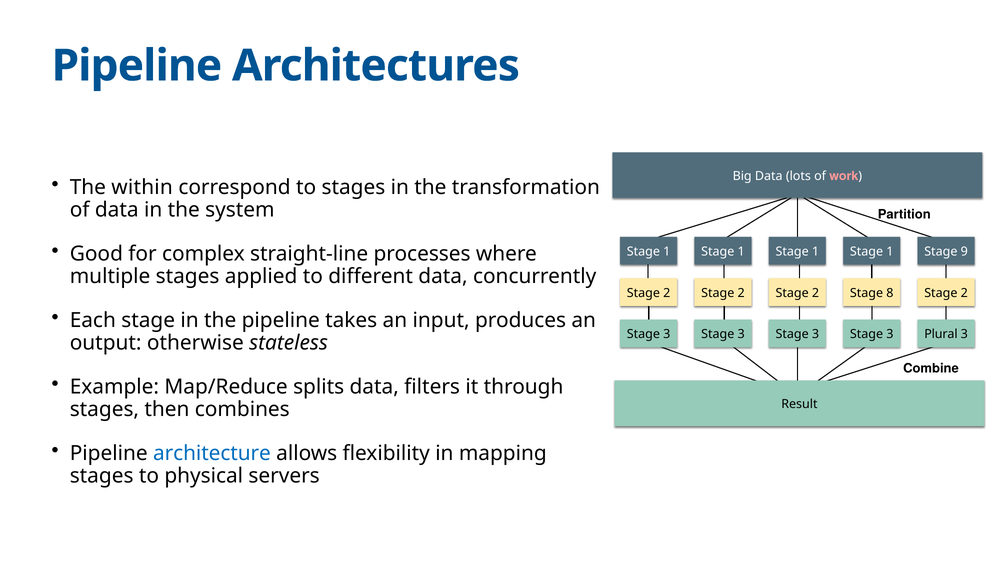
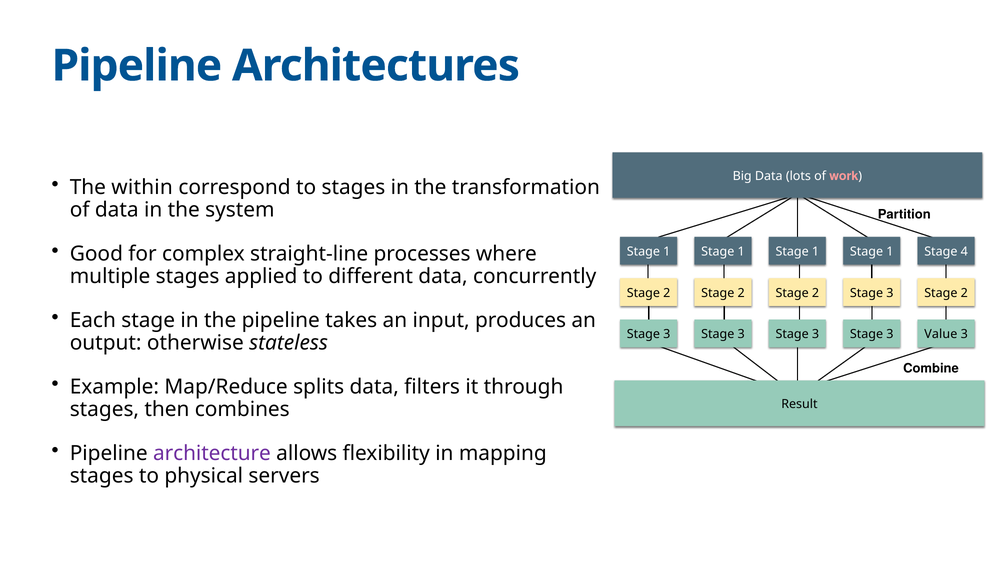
9: 9 -> 4 (964, 252)
2 Stage 8: 8 -> 3 (890, 293)
Plural: Plural -> Value (941, 334)
architecture colour: blue -> purple (212, 453)
